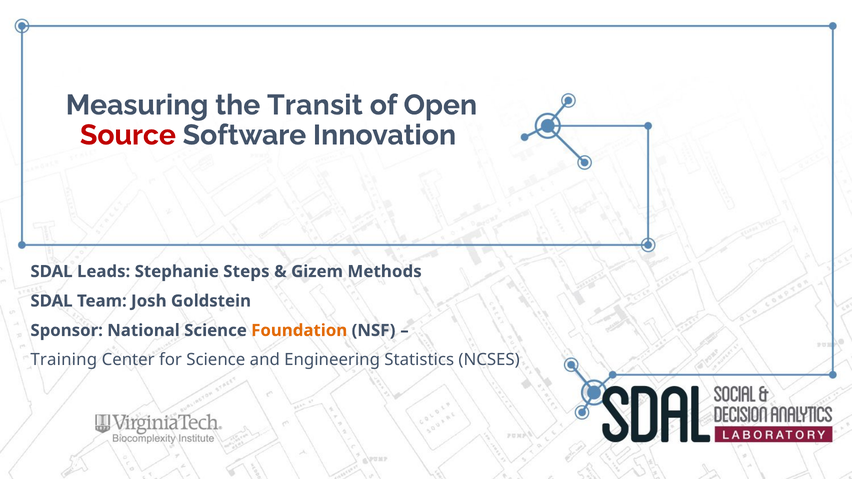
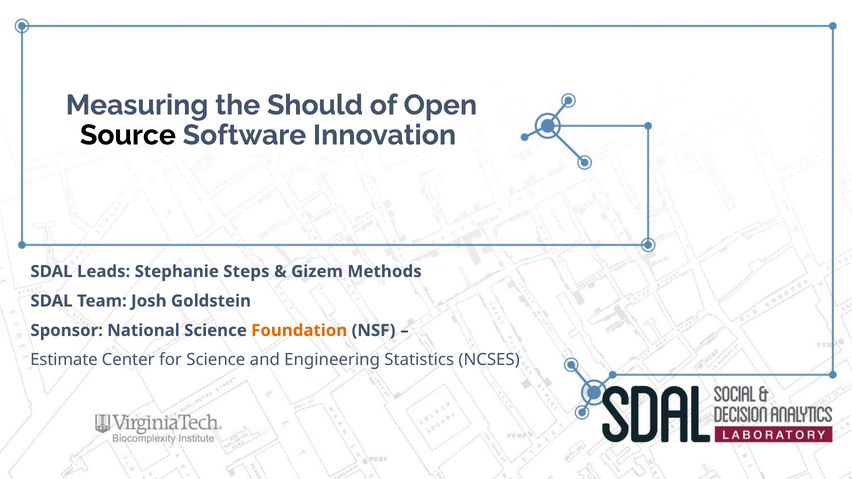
Transit: Transit -> Should (315, 105)
Source colour: red -> black (128, 135)
Training: Training -> Estimate (64, 360)
